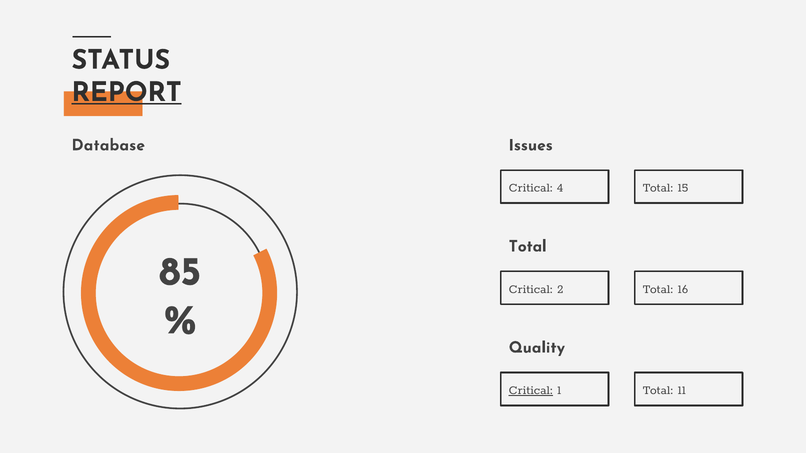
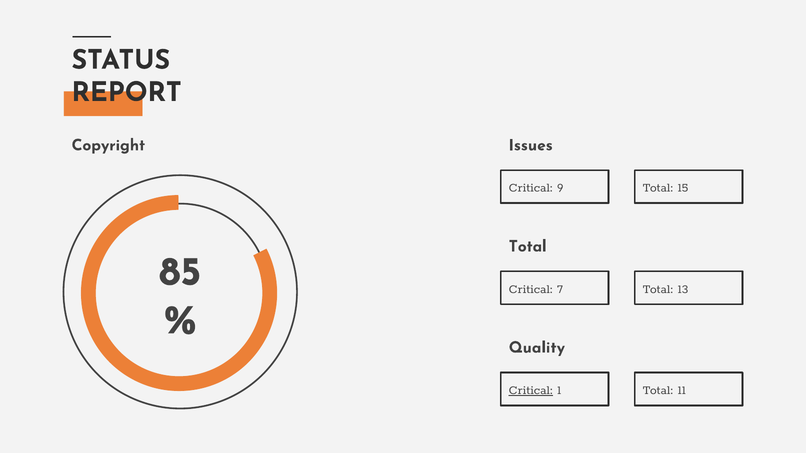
REPORT underline: present -> none (127, 92)
Database: Database -> Copyright (108, 145)
4: 4 -> 9 (560, 188)
2: 2 -> 7 (560, 289)
16: 16 -> 13 (683, 289)
